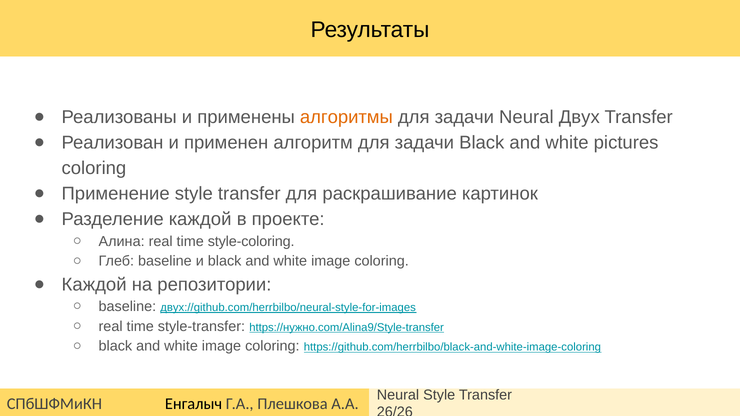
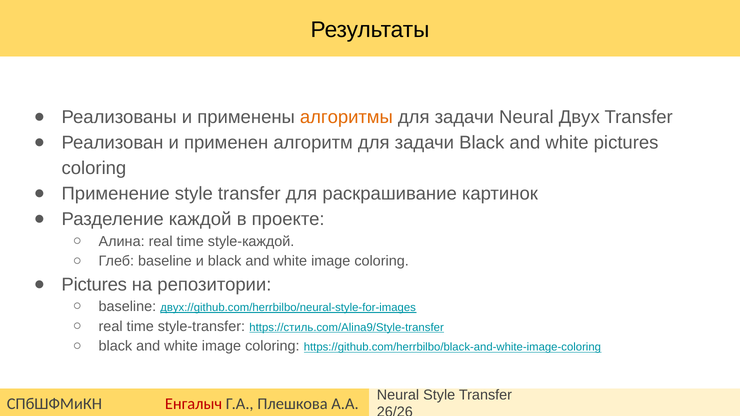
style-coloring: style-coloring -> style-каждой (251, 241)
Каждой: Каждой -> Pictures (94, 285)
https://нужно.com/Alina9/Style-transfer: https://нужно.com/Alina9/Style-transfer -> https://стиль.com/Alina9/Style-transfer (347, 328)
Енгалыч colour: black -> red (194, 404)
